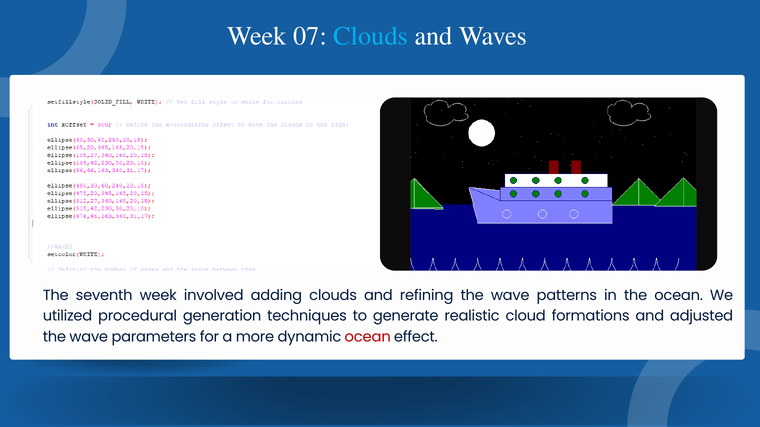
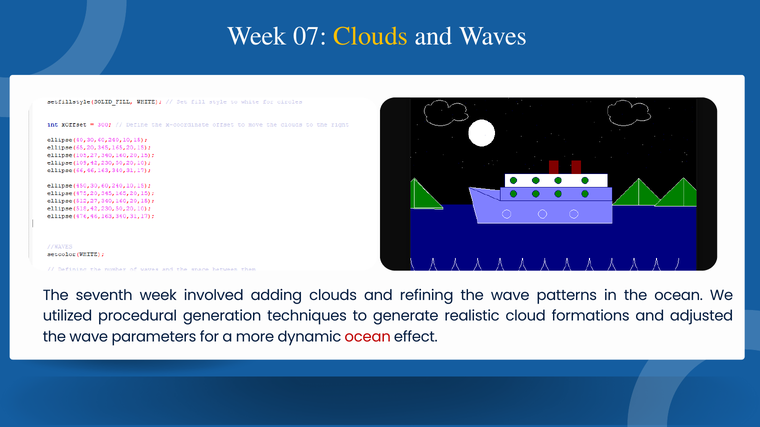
Clouds colour: light blue -> yellow (371, 36)
